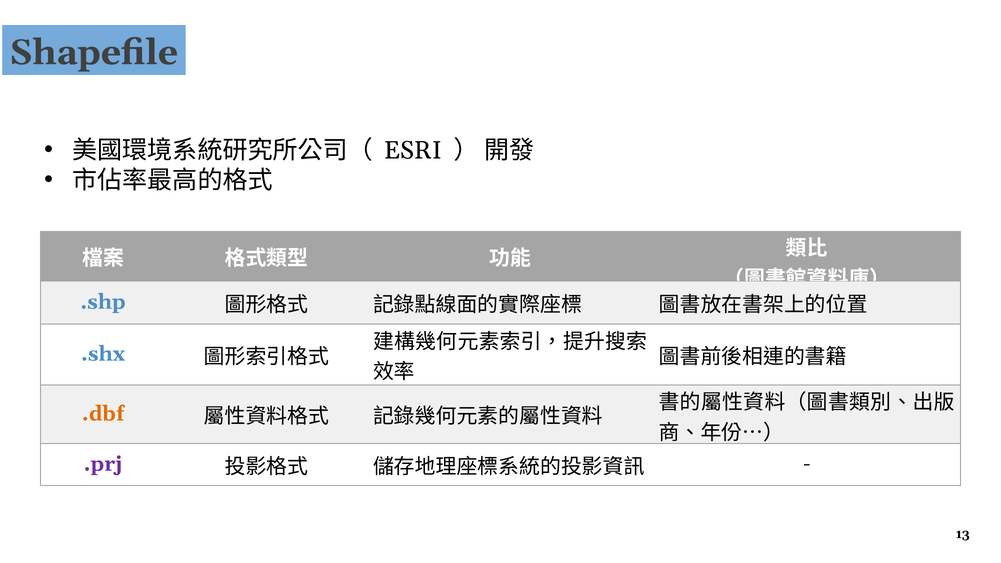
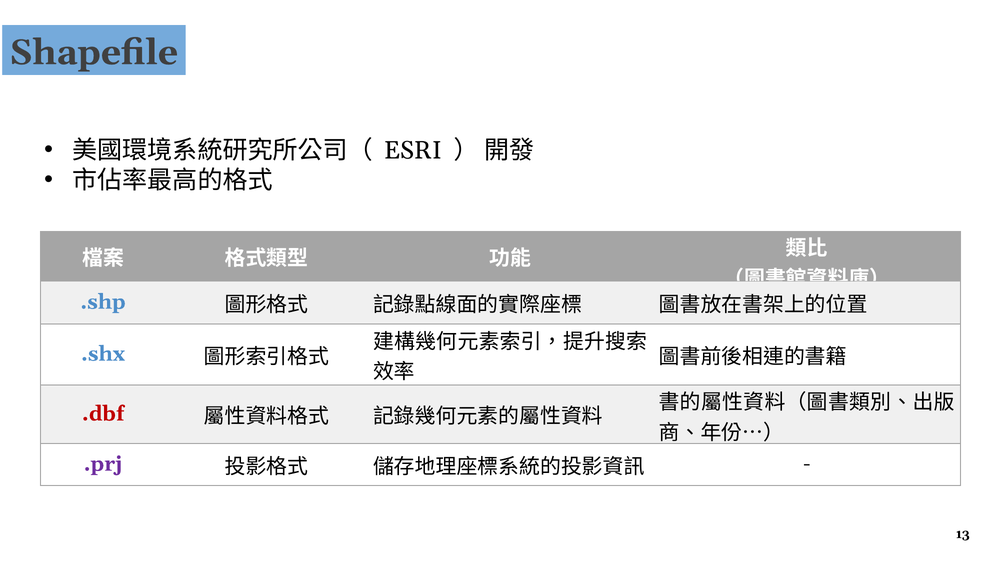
.dbf colour: orange -> red (103, 414)
